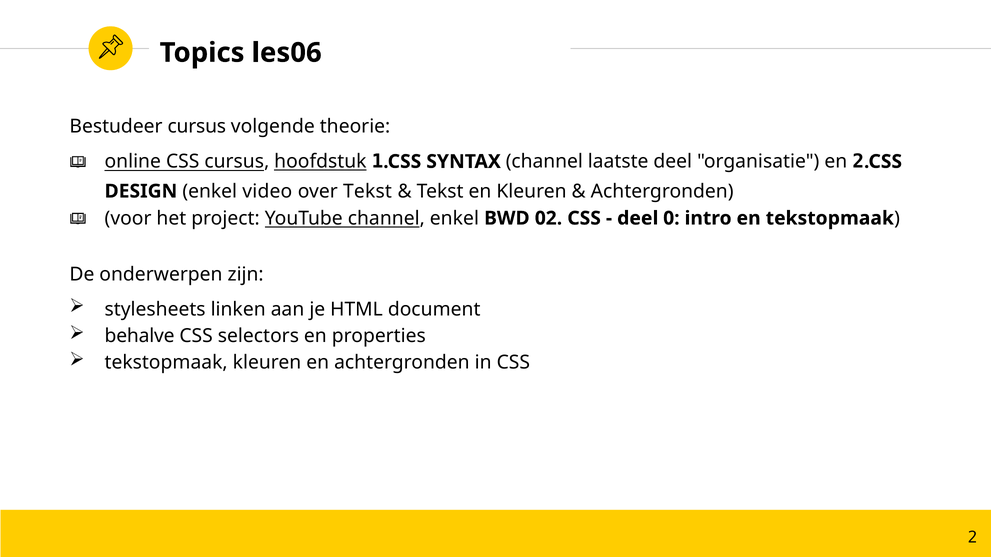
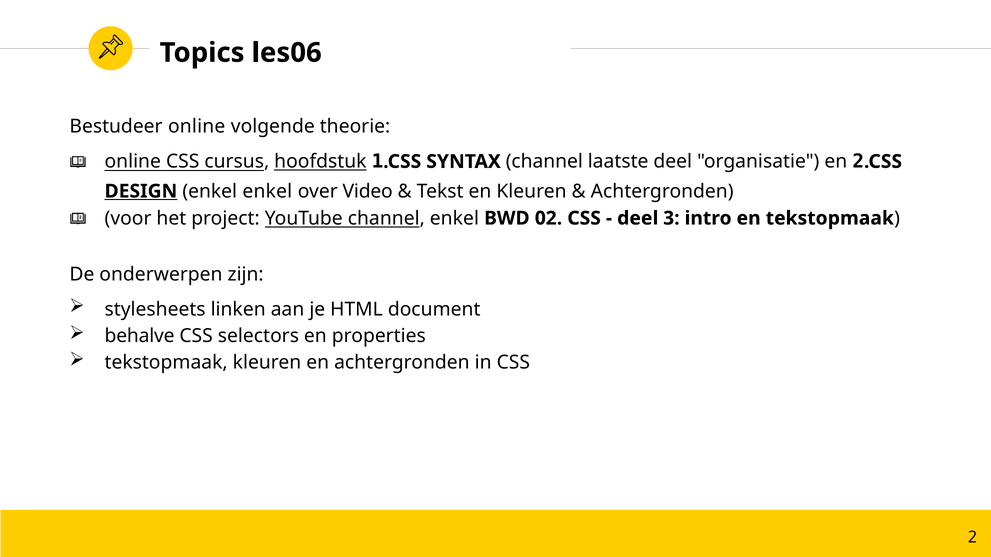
Bestudeer cursus: cursus -> online (197, 126)
DESIGN underline: none -> present (141, 191)
enkel video: video -> enkel (267, 191)
over Tekst: Tekst -> Video (368, 191)
0: 0 -> 3 (671, 218)
